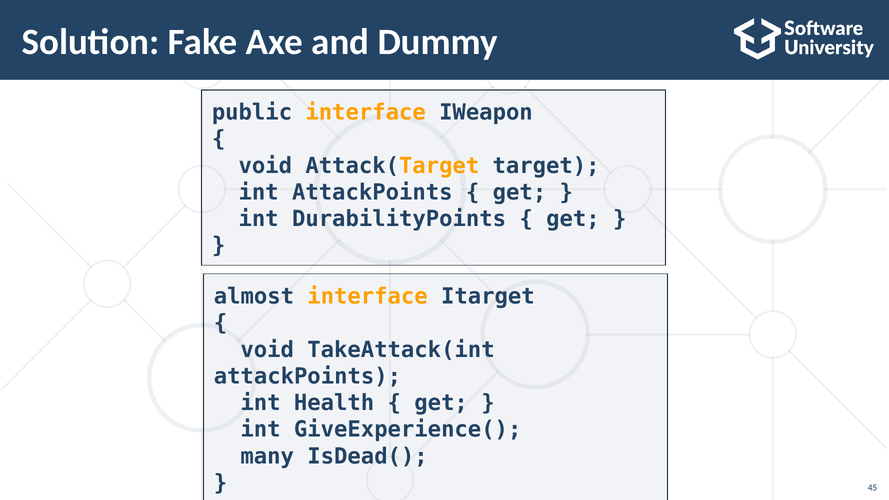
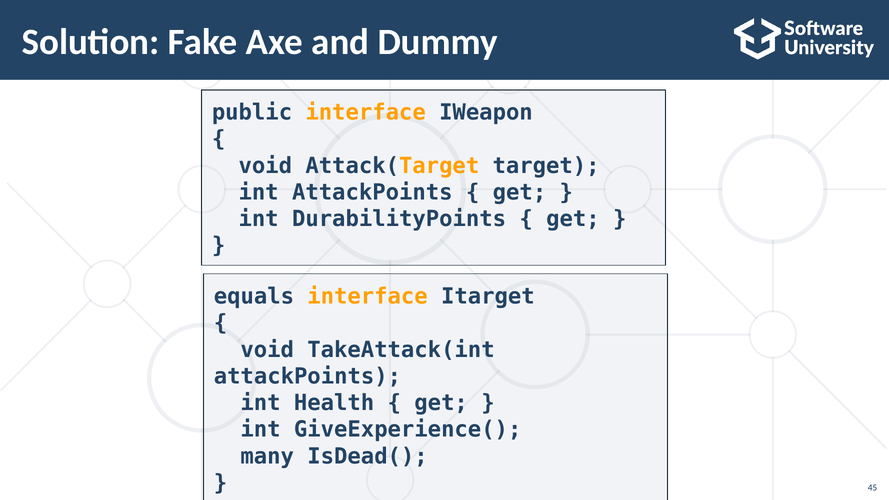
almost: almost -> equals (254, 297)
